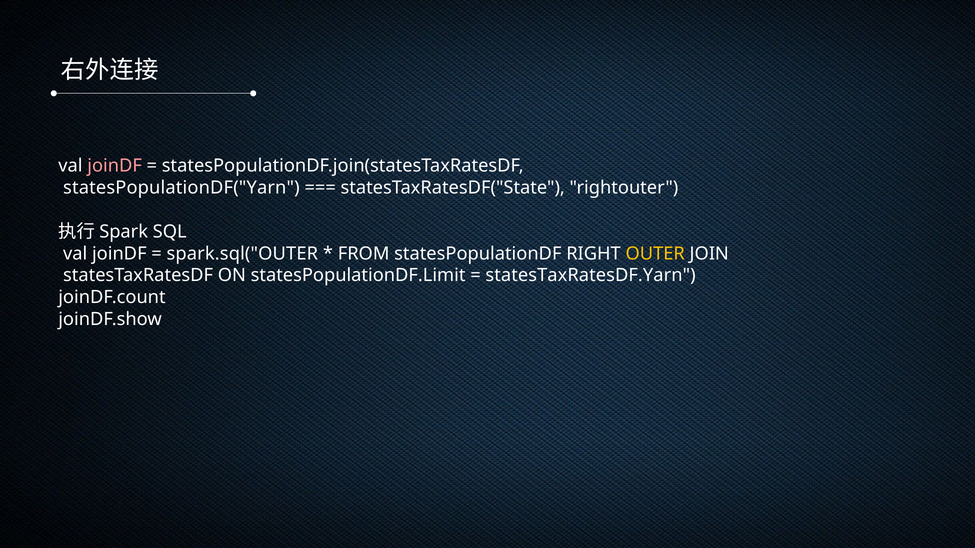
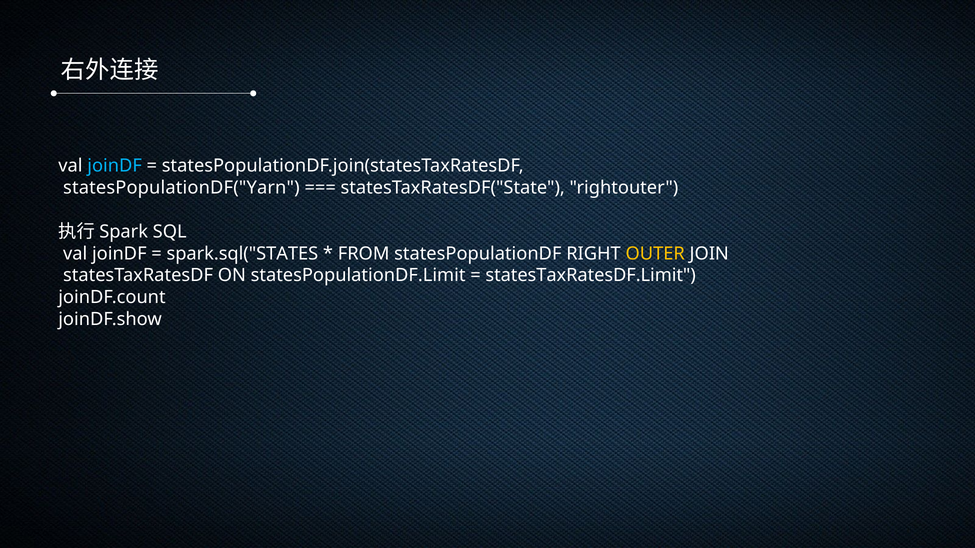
joinDF colour: pink -> light blue (115, 166)
spark.sql("OUTER: spark.sql("OUTER -> spark.sql("STATES (242, 254)
statesTaxRatesDF.Yarn: statesTaxRatesDF.Yarn -> statesTaxRatesDF.Limit (591, 276)
